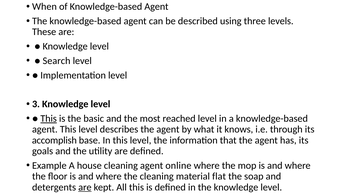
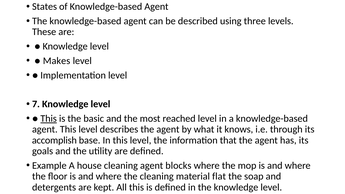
When: When -> States (45, 7)
Search: Search -> Makes (57, 61)
3: 3 -> 7 (36, 104)
online: online -> blocks (178, 166)
are underline: present -> none (85, 187)
